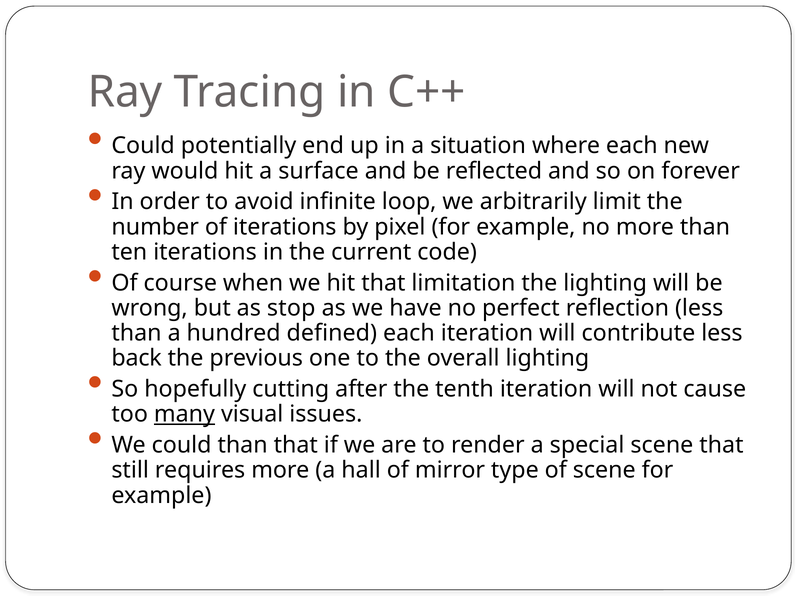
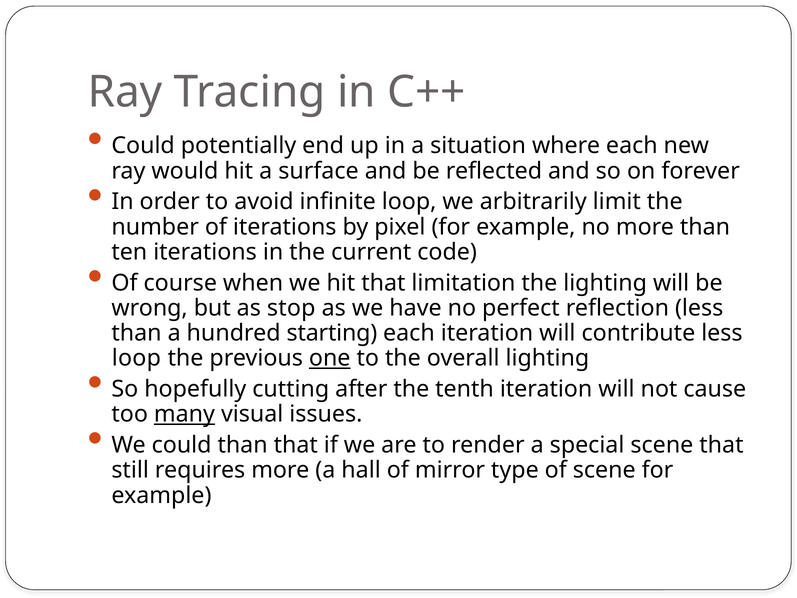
defined: defined -> starting (332, 333)
back: back -> loop (136, 358)
one underline: none -> present (330, 358)
